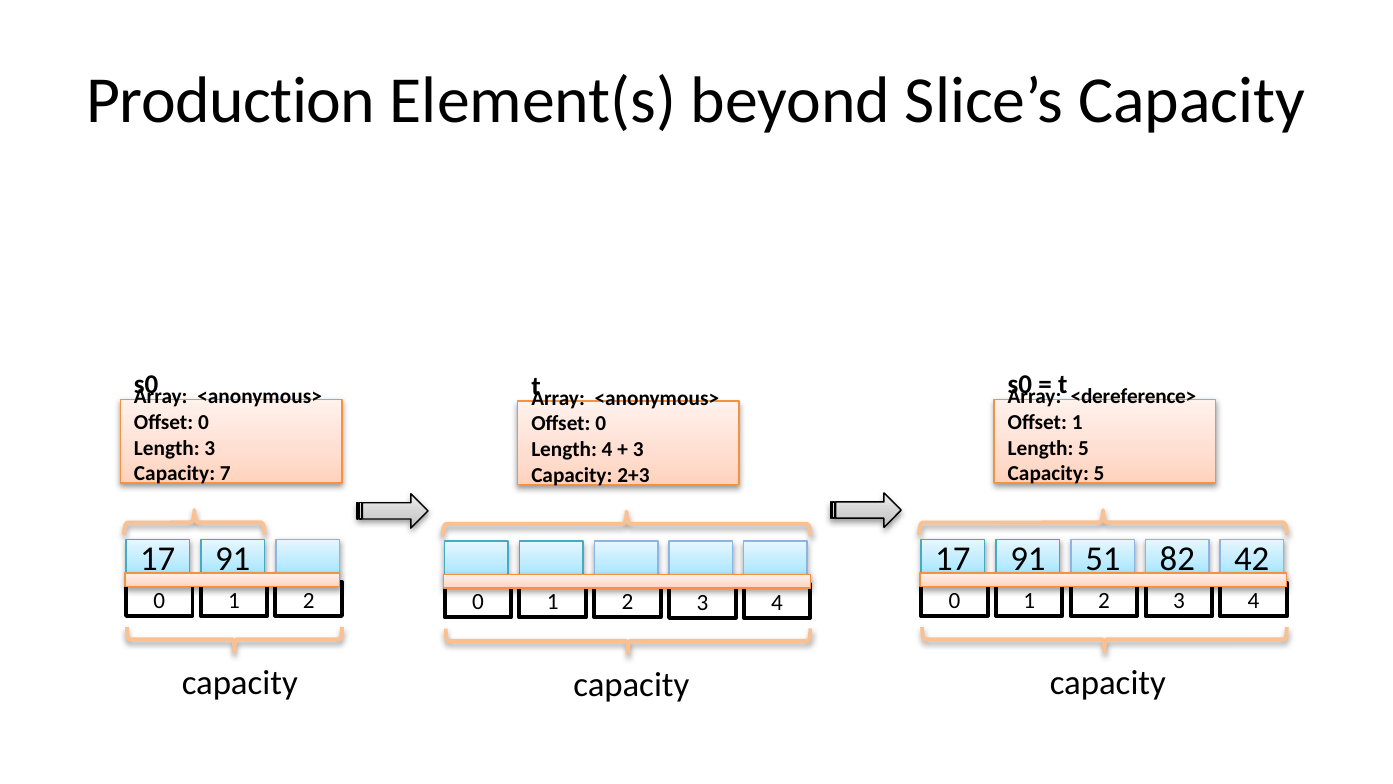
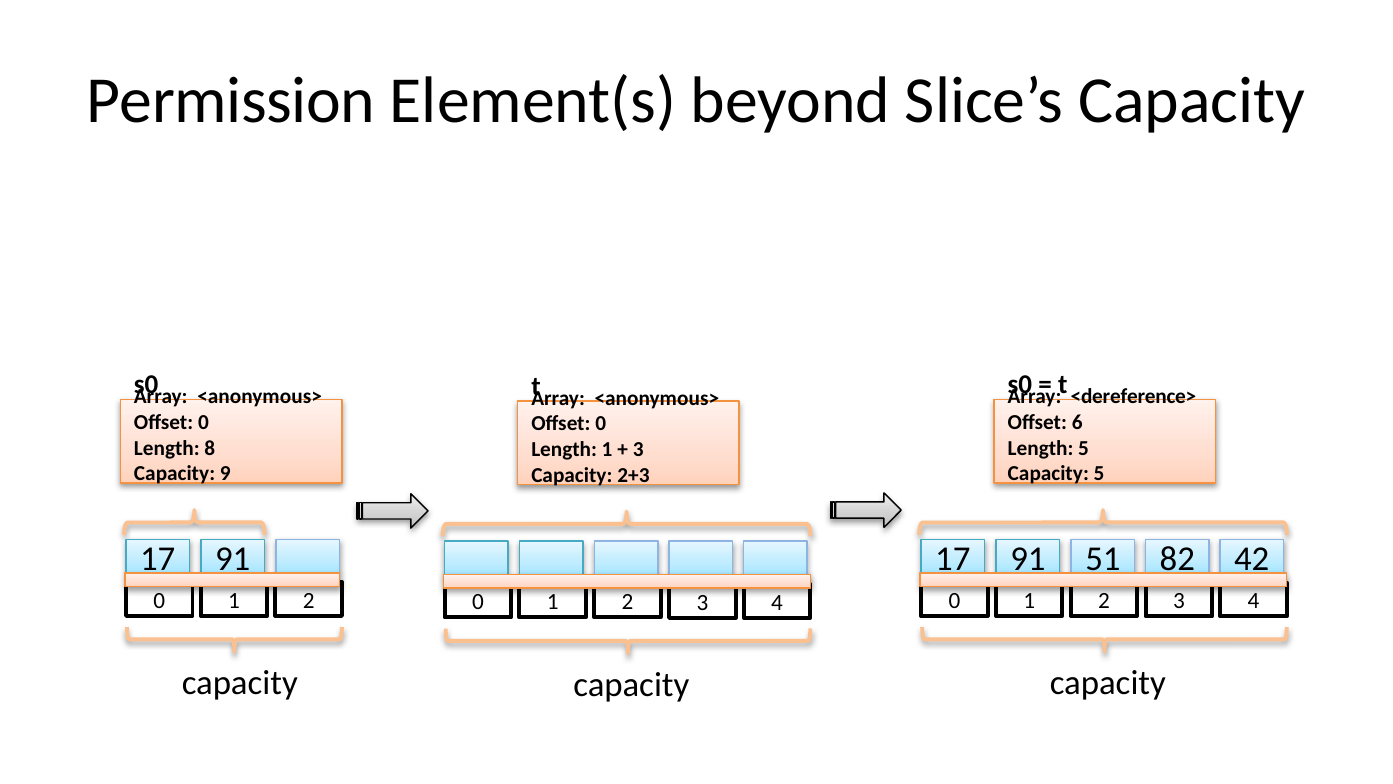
Production: Production -> Permission (231, 101)
Offset 1: 1 -> 6 (1077, 422)
Length 3: 3 -> 8 (210, 448)
Length 4: 4 -> 1 (607, 449)
7: 7 -> 9 (225, 473)
